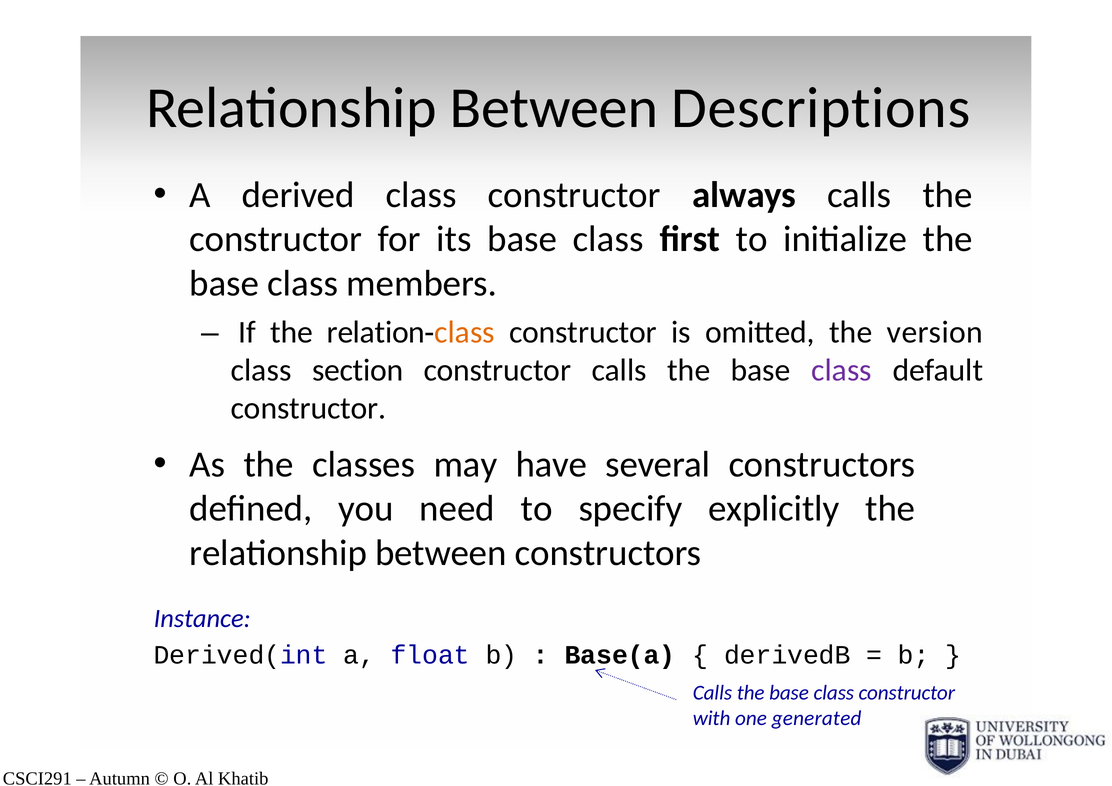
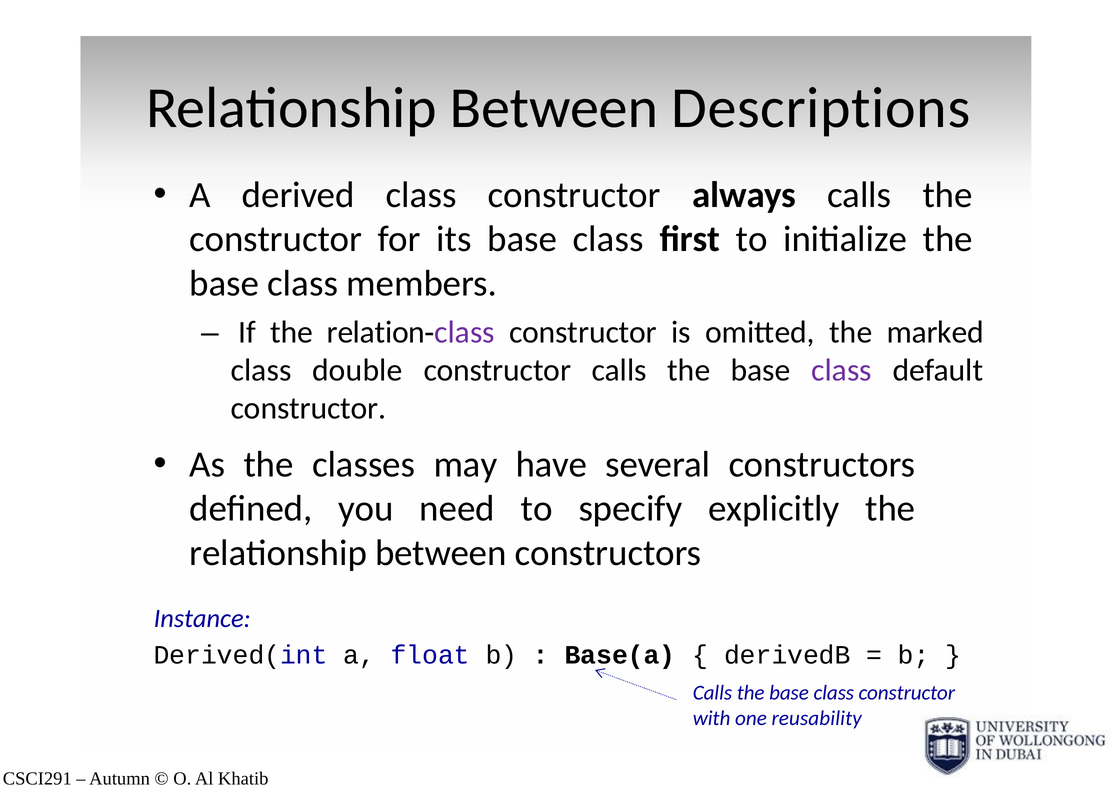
class colour: orange -> purple (465, 332)
version: version -> marked (935, 332)
section: section -> double (357, 370)
generated: generated -> reusability (817, 718)
